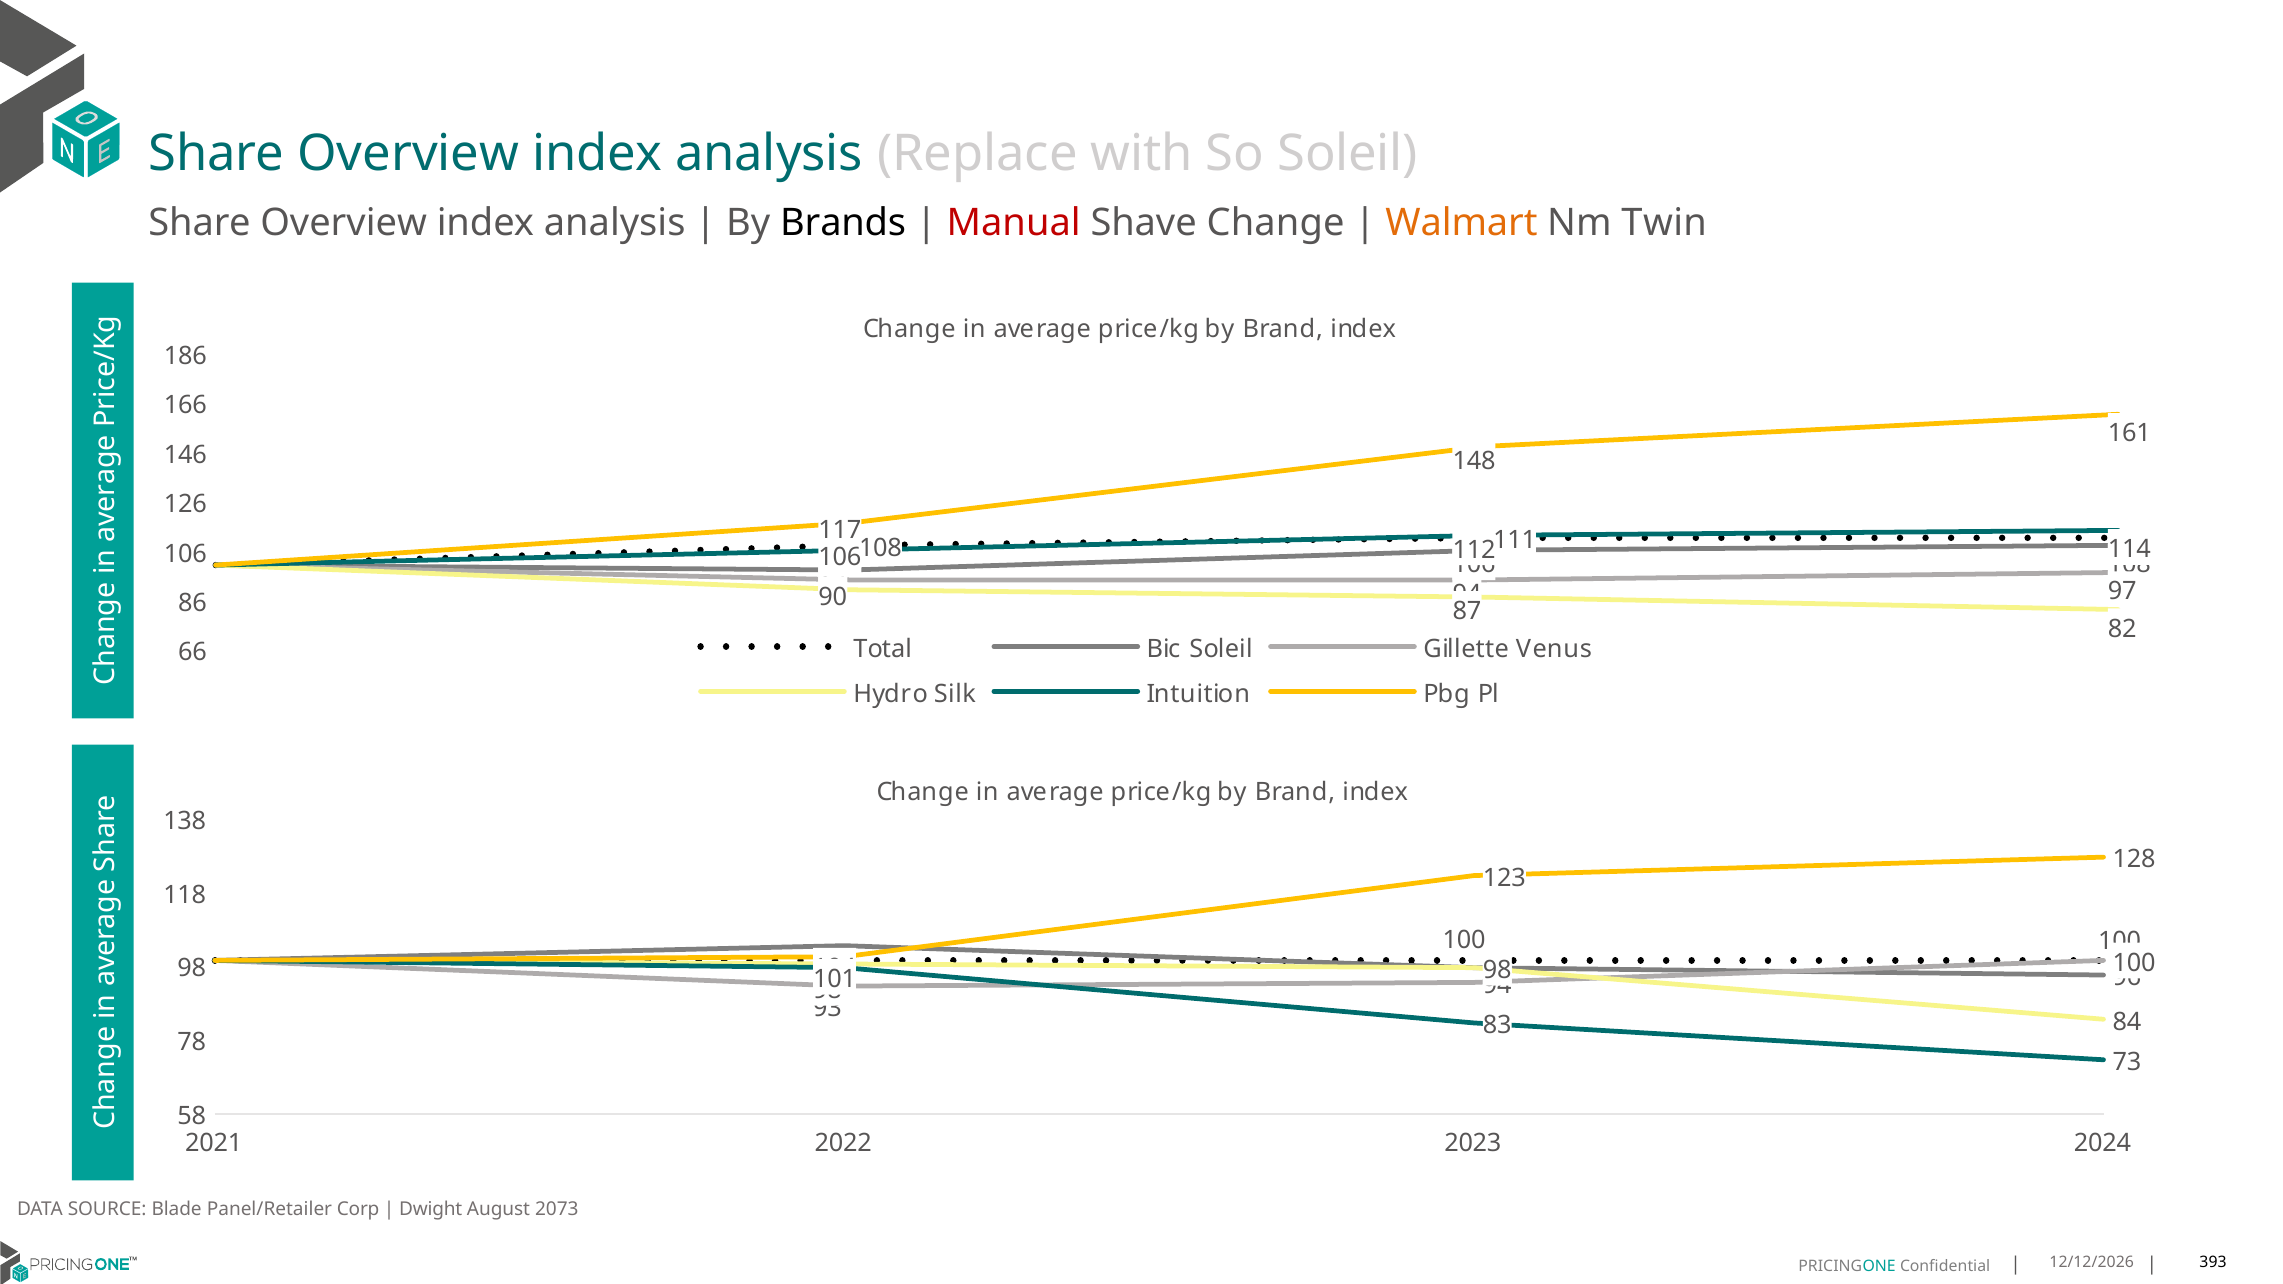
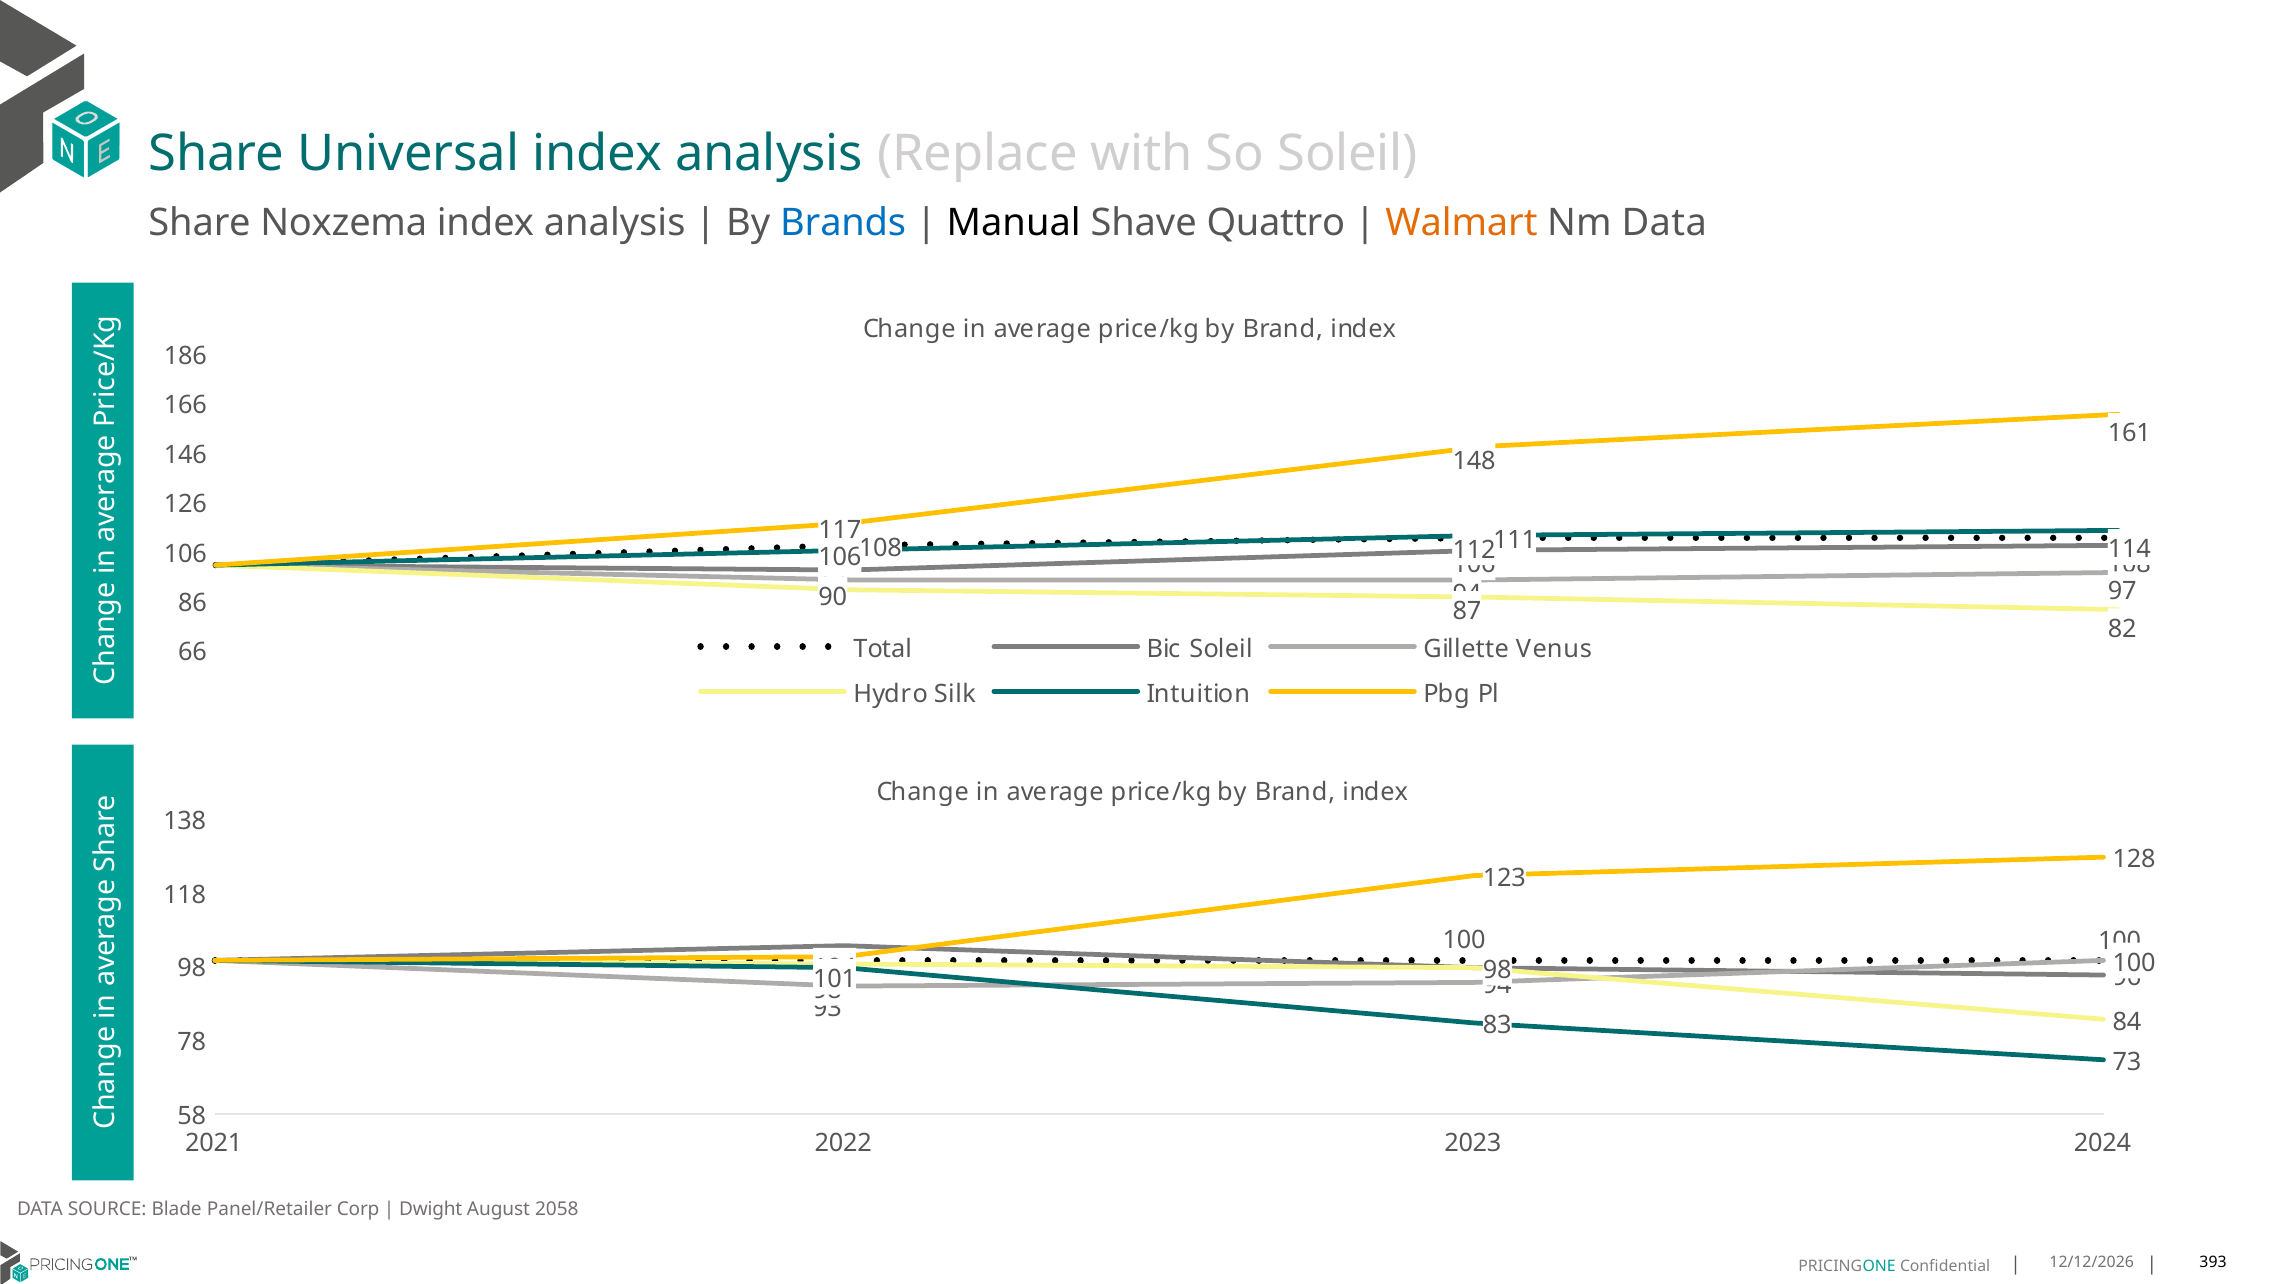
Overview: Overview -> Universal (408, 153)
Overview: Overview -> Noxzema (344, 223)
Brands colour: black -> blue (843, 223)
Manual colour: red -> black (1014, 223)
Shave Change: Change -> Quattro (1276, 223)
Nm Twin: Twin -> Data (1664, 223)
2073: 2073 -> 2058 (557, 1210)
